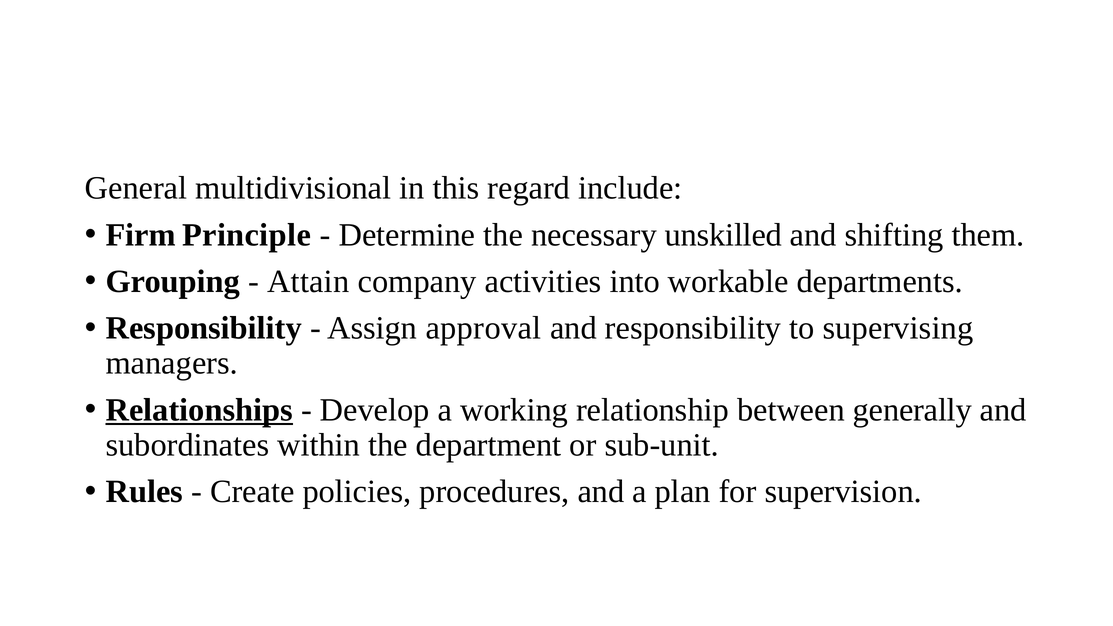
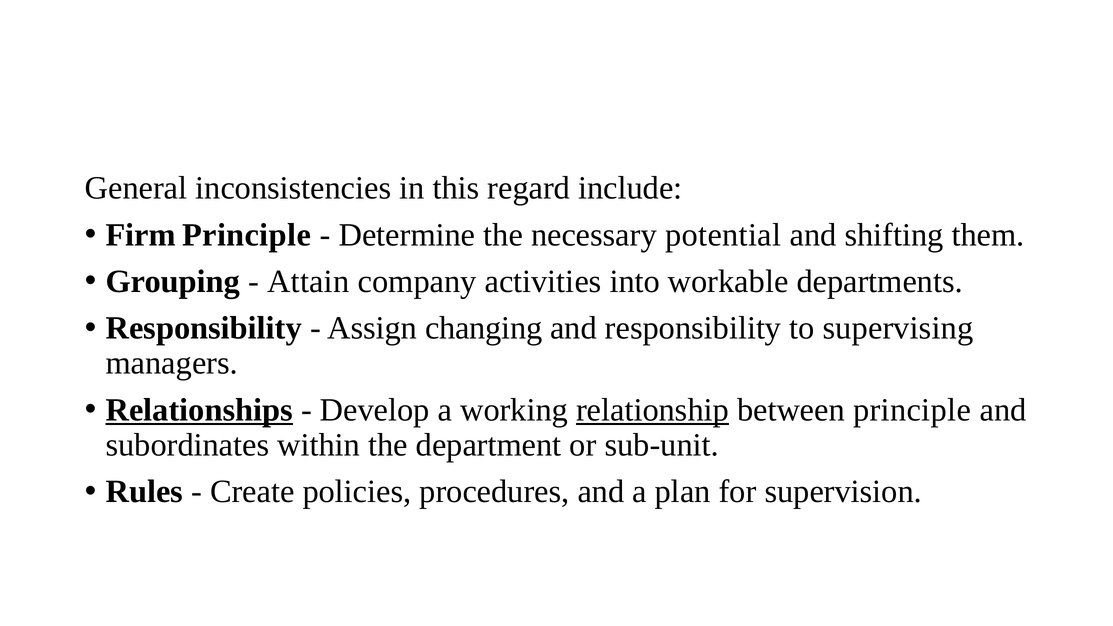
multidivisional: multidivisional -> inconsistencies (293, 188)
unskilled: unskilled -> potential (723, 235)
approval: approval -> changing (484, 328)
relationship underline: none -> present (653, 410)
between generally: generally -> principle (912, 410)
